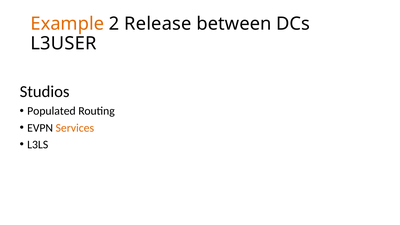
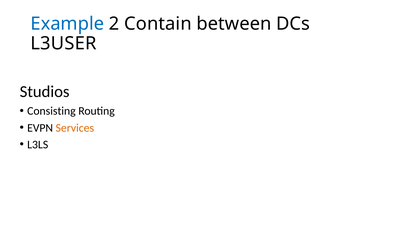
Example colour: orange -> blue (67, 24)
Release: Release -> Contain (158, 24)
Populated: Populated -> Consisting (51, 111)
